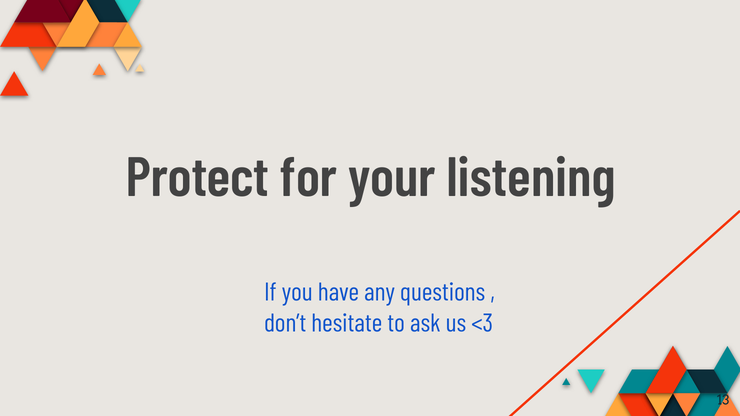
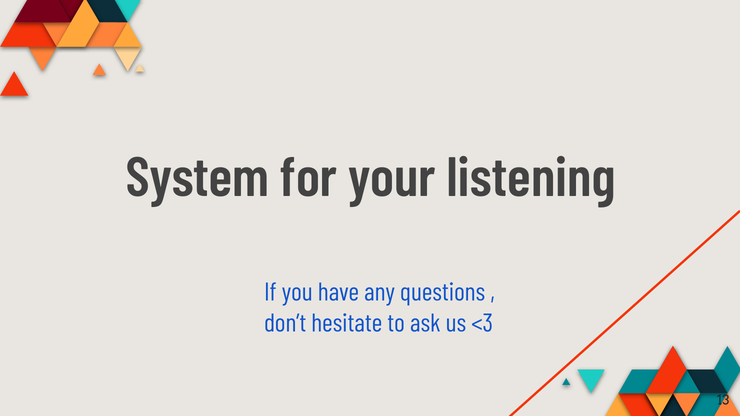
Protect: Protect -> System (197, 178)
